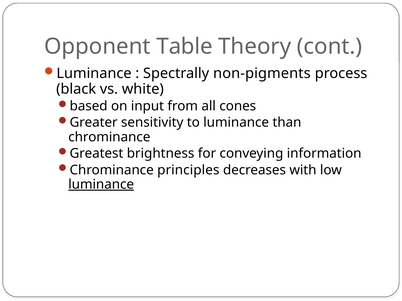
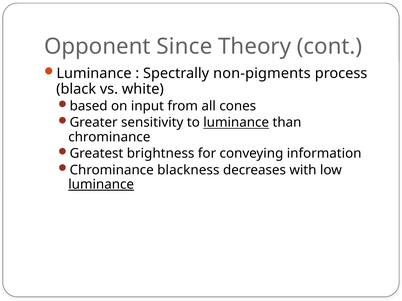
Table: Table -> Since (184, 46)
luminance underline: none -> present (236, 123)
principles: principles -> blackness (188, 170)
